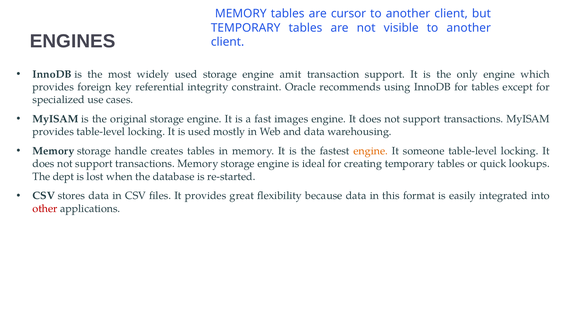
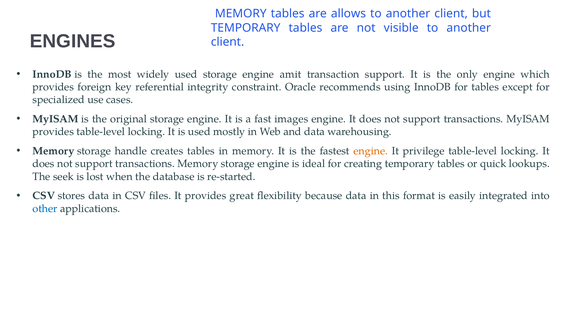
cursor: cursor -> allows (348, 14)
someone: someone -> privilege (424, 151)
dept: dept -> seek (63, 177)
other colour: red -> blue (45, 209)
